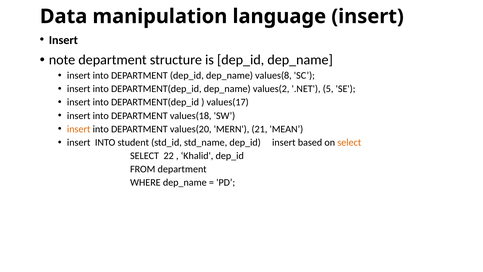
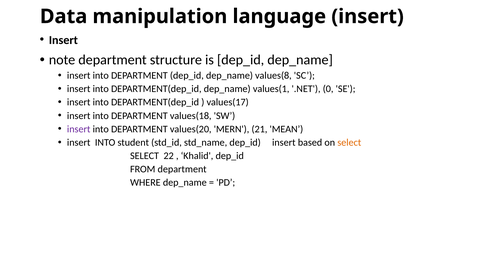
values(2: values(2 -> values(1 (271, 89)
5: 5 -> 0 (328, 89)
insert colour: orange -> purple (79, 129)
